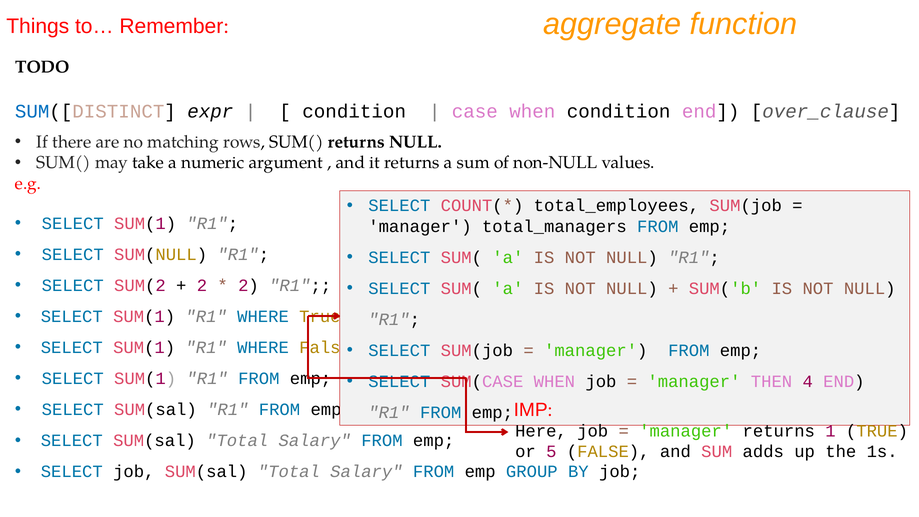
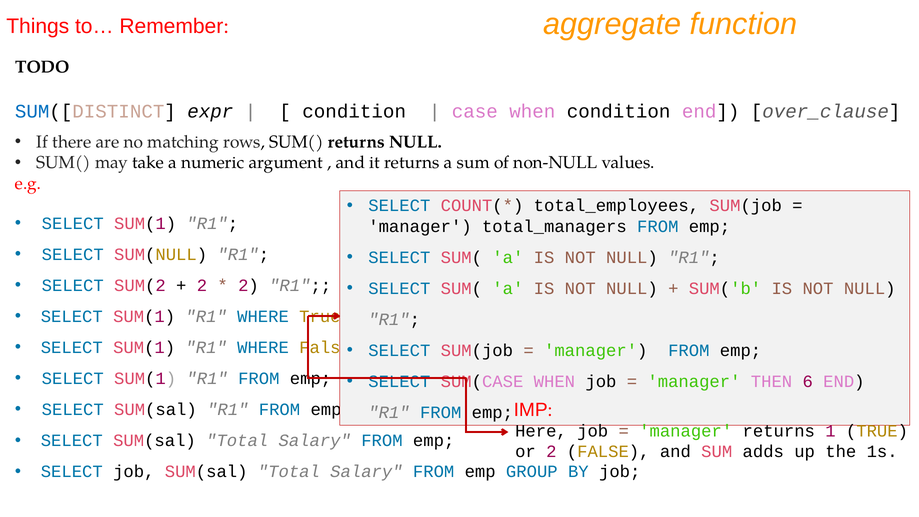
4: 4 -> 6 (808, 382)
or 5: 5 -> 2 (551, 452)
